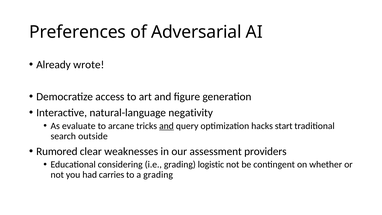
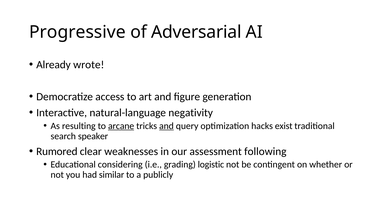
Preferences: Preferences -> Progressive (77, 32)
evaluate: evaluate -> resulting (79, 126)
arcane underline: none -> present (121, 126)
start: start -> exist (284, 126)
outside: outside -> speaker (93, 136)
providers: providers -> following (265, 151)
carries: carries -> similar (112, 175)
a grading: grading -> publicly (158, 175)
